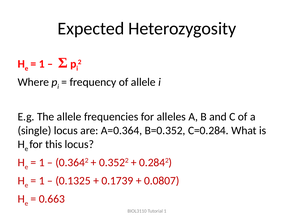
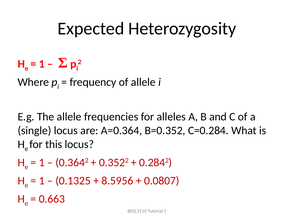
0.1739: 0.1739 -> 8.5956 (117, 180)
